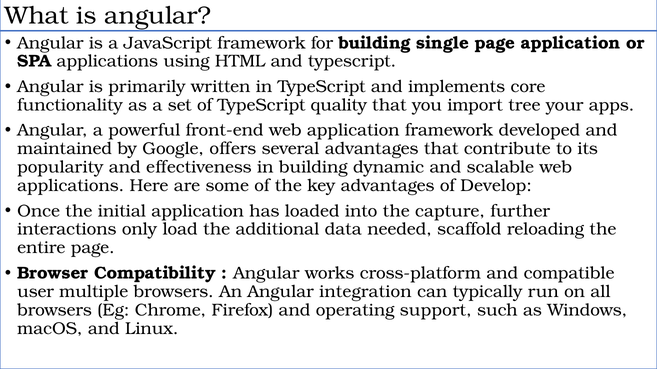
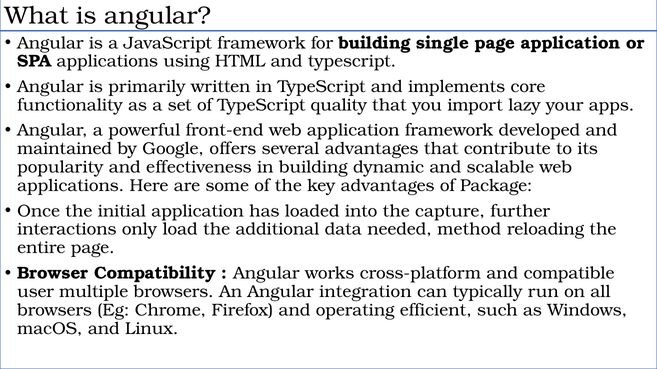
tree: tree -> lazy (524, 105)
Develop: Develop -> Package (496, 186)
scaffold: scaffold -> method (469, 230)
support: support -> efficient (436, 310)
